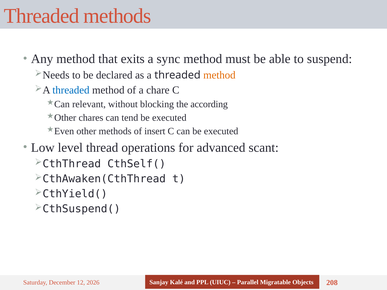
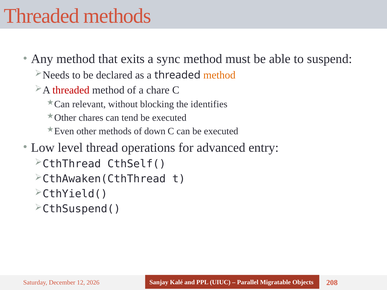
threaded colour: blue -> red (71, 90)
according: according -> identifies (209, 104)
insert: insert -> down (155, 131)
scant: scant -> entry (264, 148)
